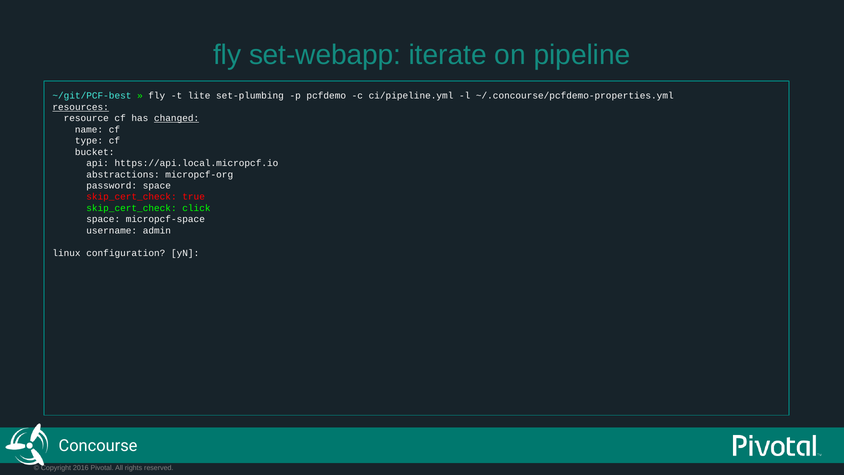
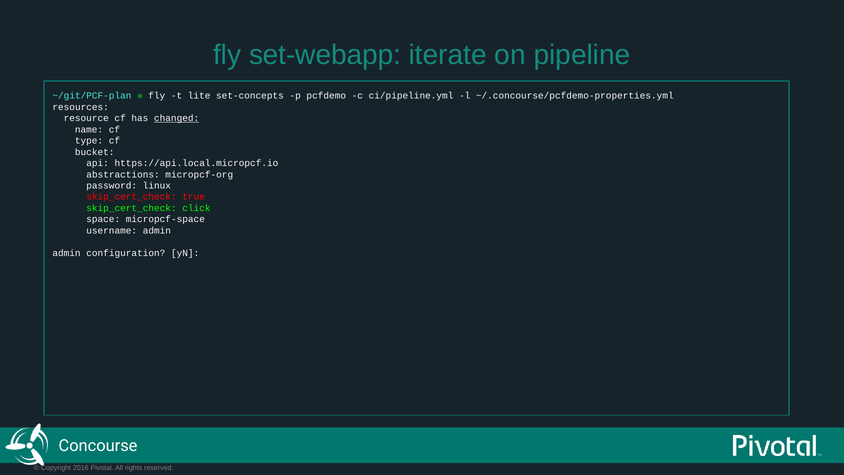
~/git/PCF-best: ~/git/PCF-best -> ~/git/PCF-plan (92, 96)
set-plumbing: set-plumbing -> set-concepts (250, 96)
resources underline: present -> none (81, 107)
password space: space -> linux (157, 186)
linux: linux -> admin (67, 253)
